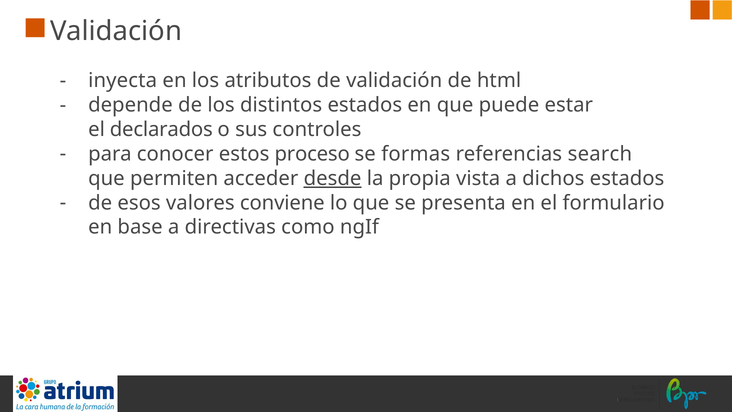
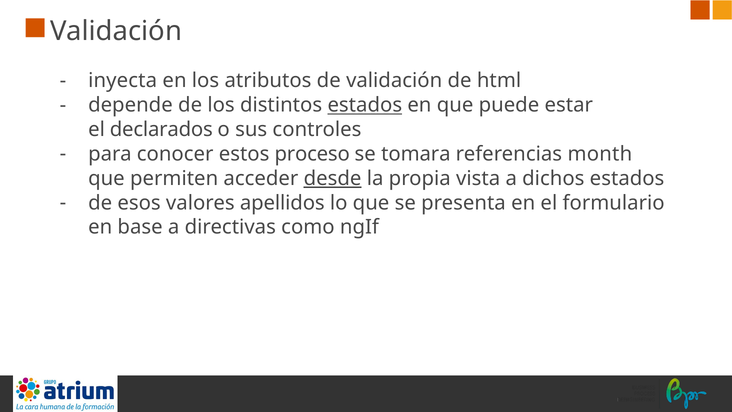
estados underline: none -> present (365, 105)
formas: formas -> tomara (416, 154)
search: search -> month (600, 154)
conviene: conviene -> apellidos (282, 203)
